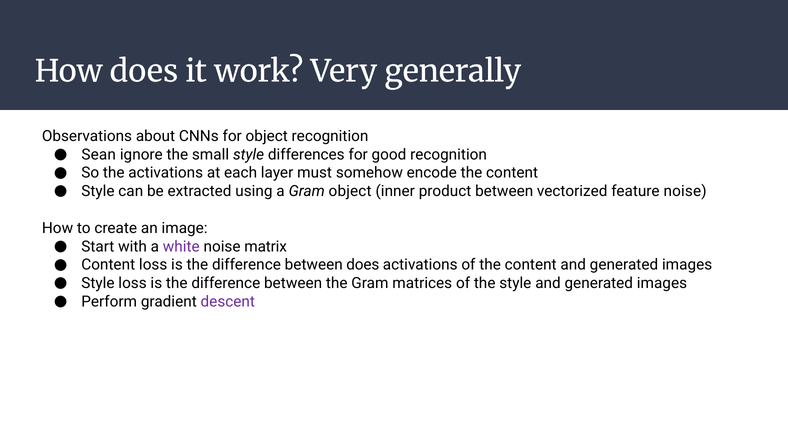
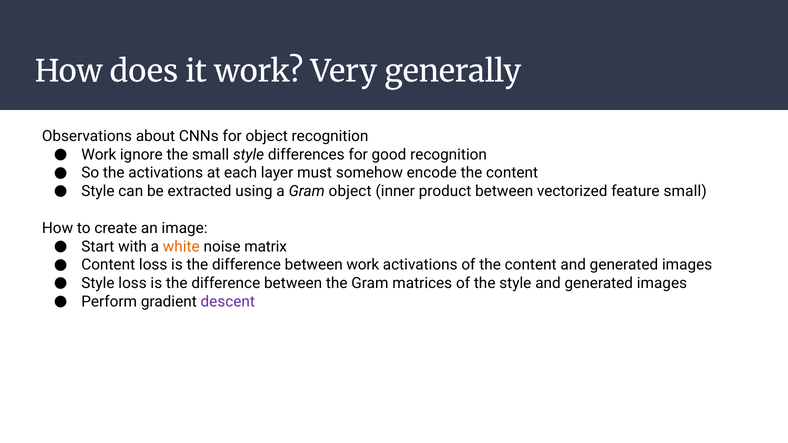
Sean: Sean -> Work (99, 155)
feature noise: noise -> small (685, 191)
white colour: purple -> orange (181, 247)
between does: does -> work (363, 265)
